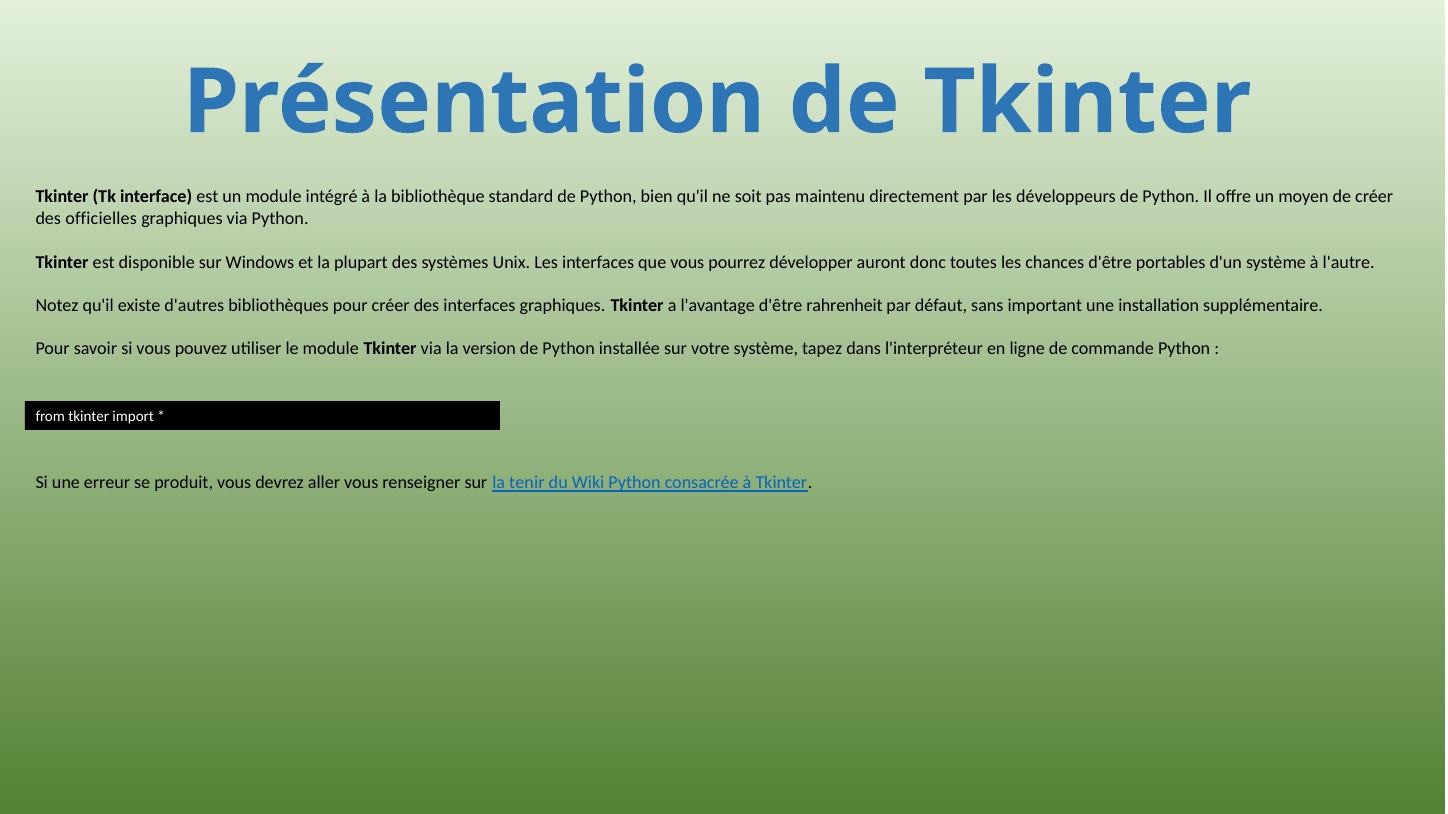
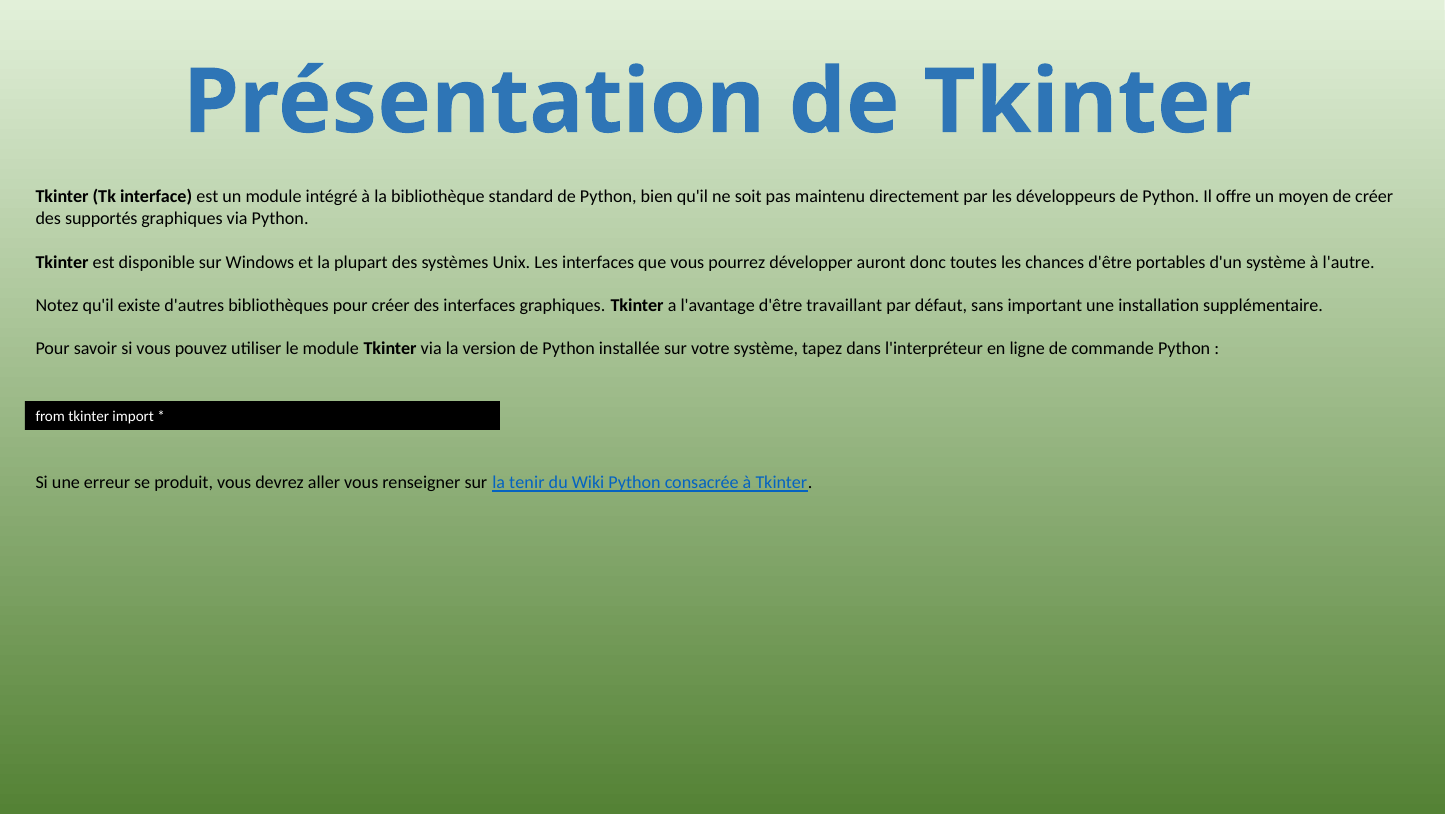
officielles: officielles -> supportés (101, 219)
rahrenheit: rahrenheit -> travaillant (844, 306)
